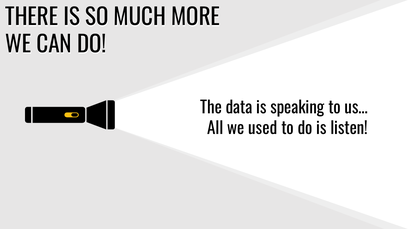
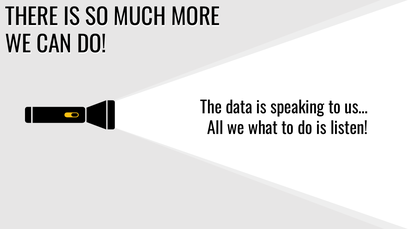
used: used -> what (263, 129)
